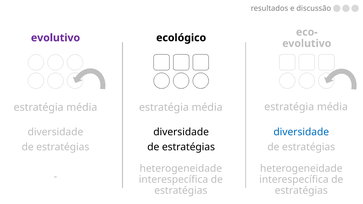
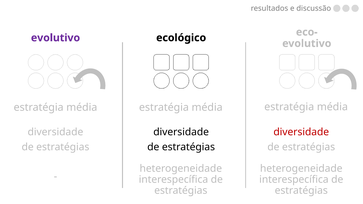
diversidade colour: blue -> red (301, 132)
